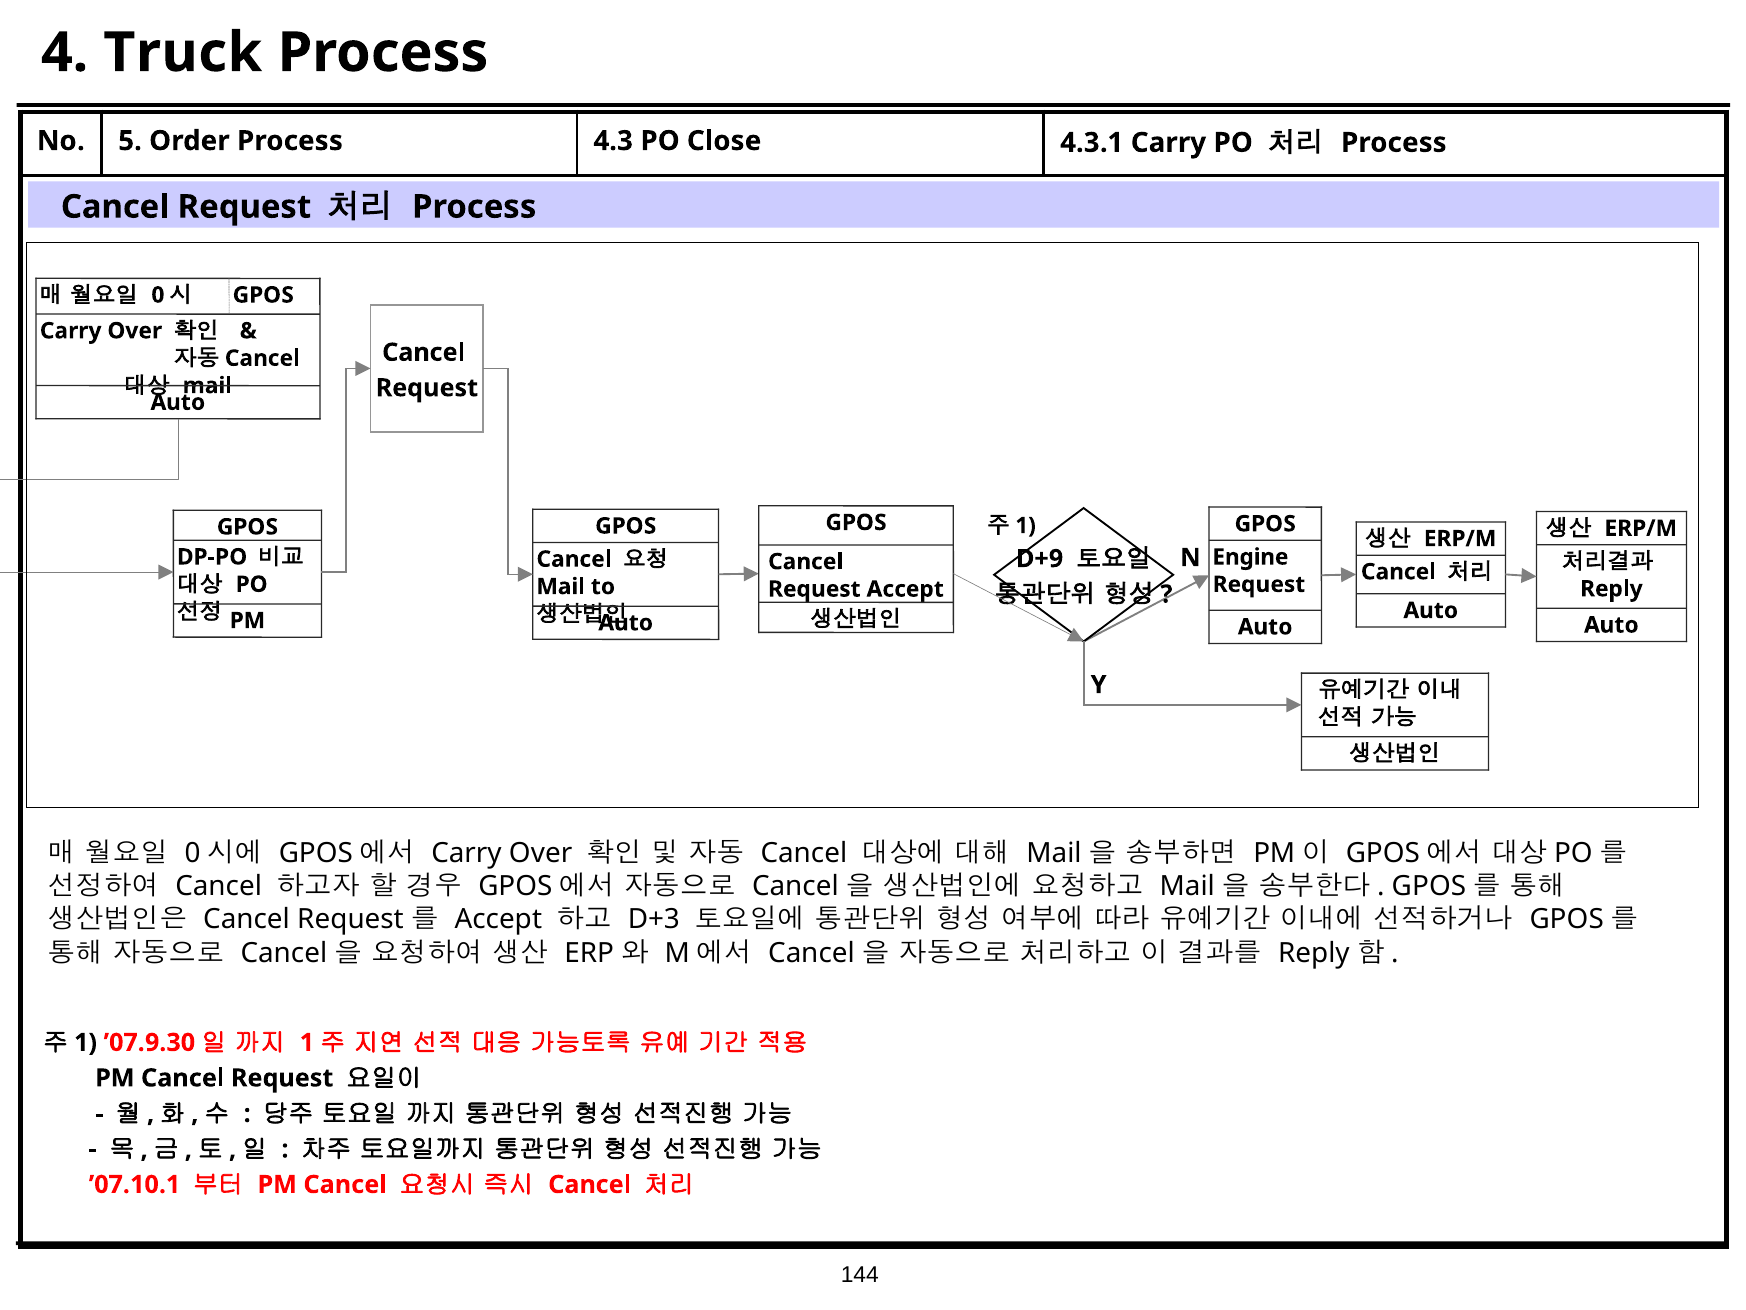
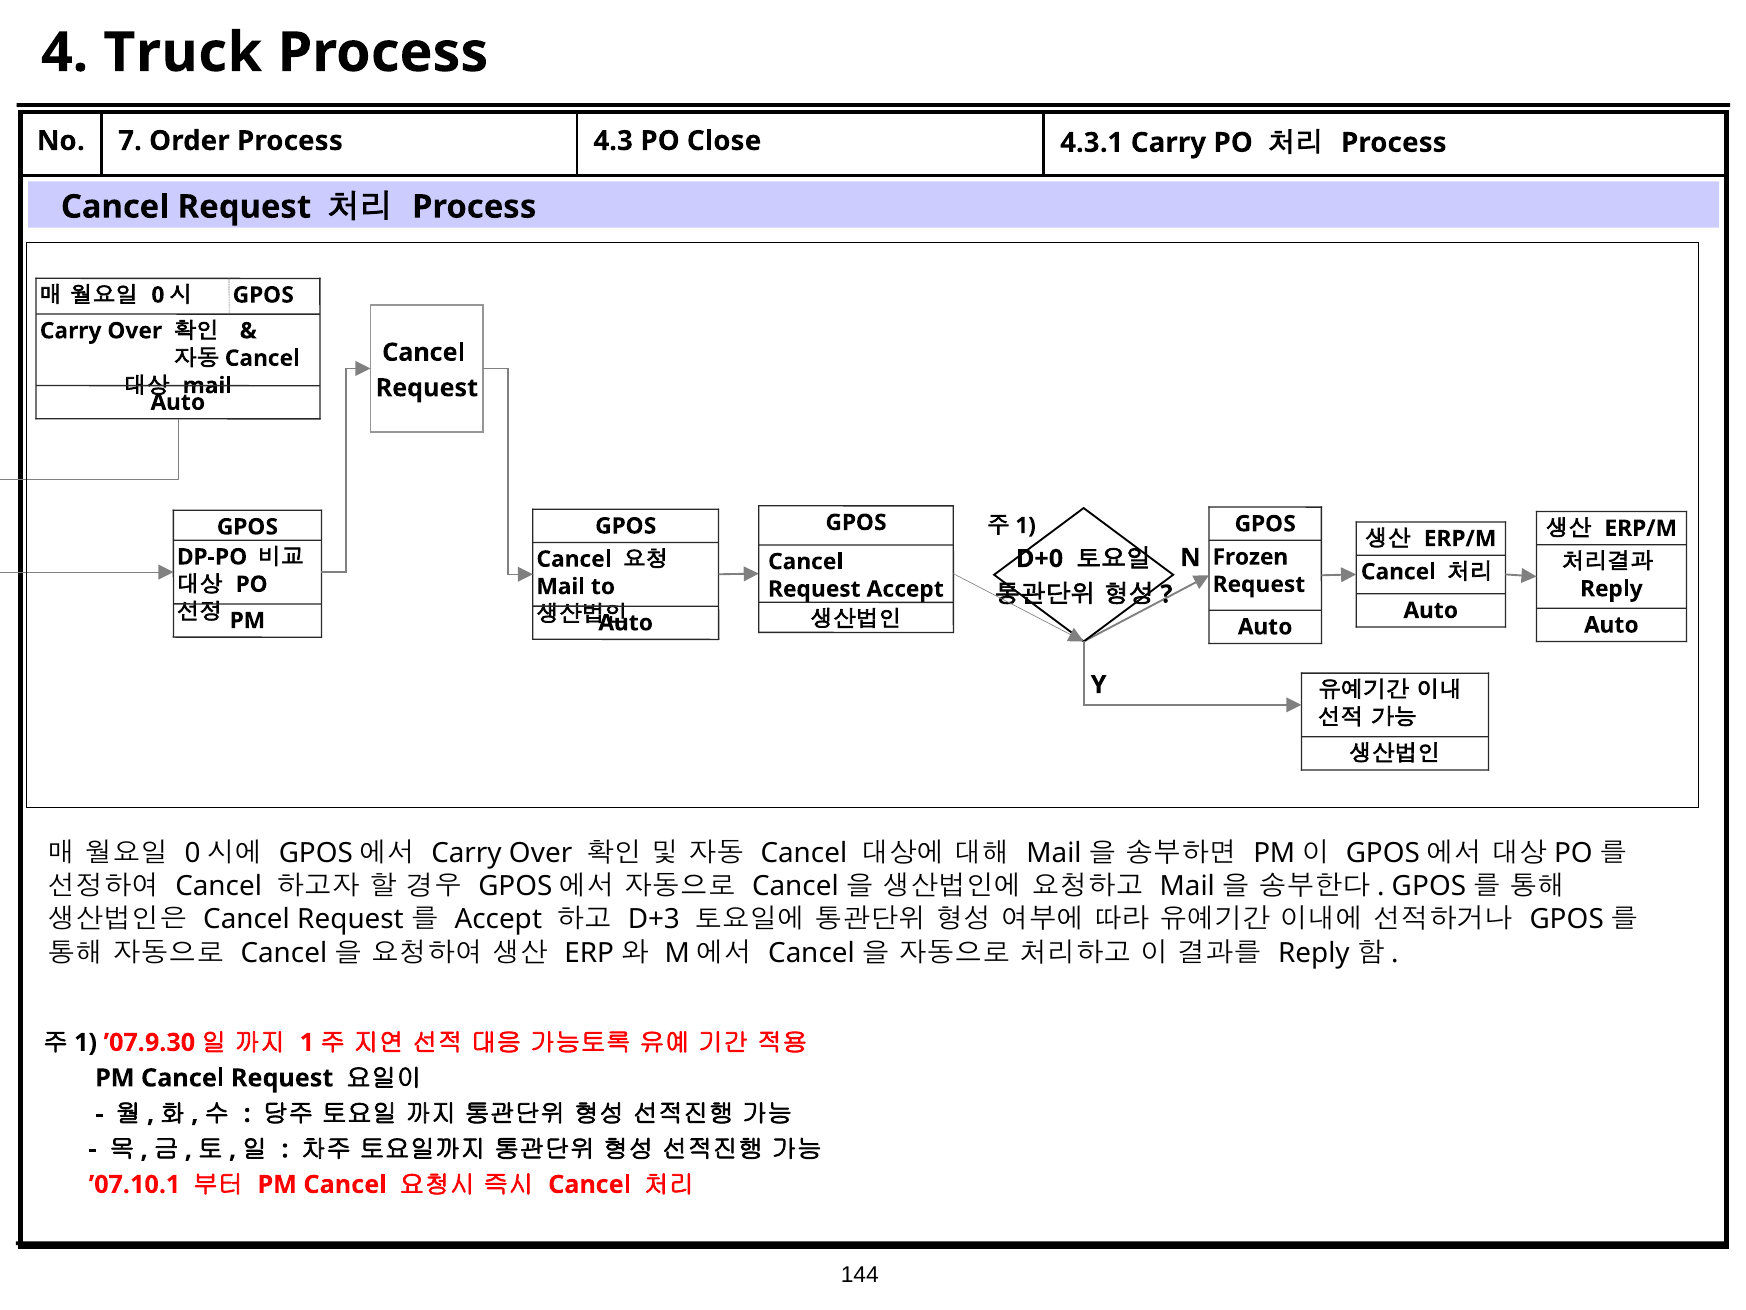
5: 5 -> 7 (130, 141)
Engine: Engine -> Frozen (1250, 557)
D+9: D+9 -> D+0 (1040, 559)
